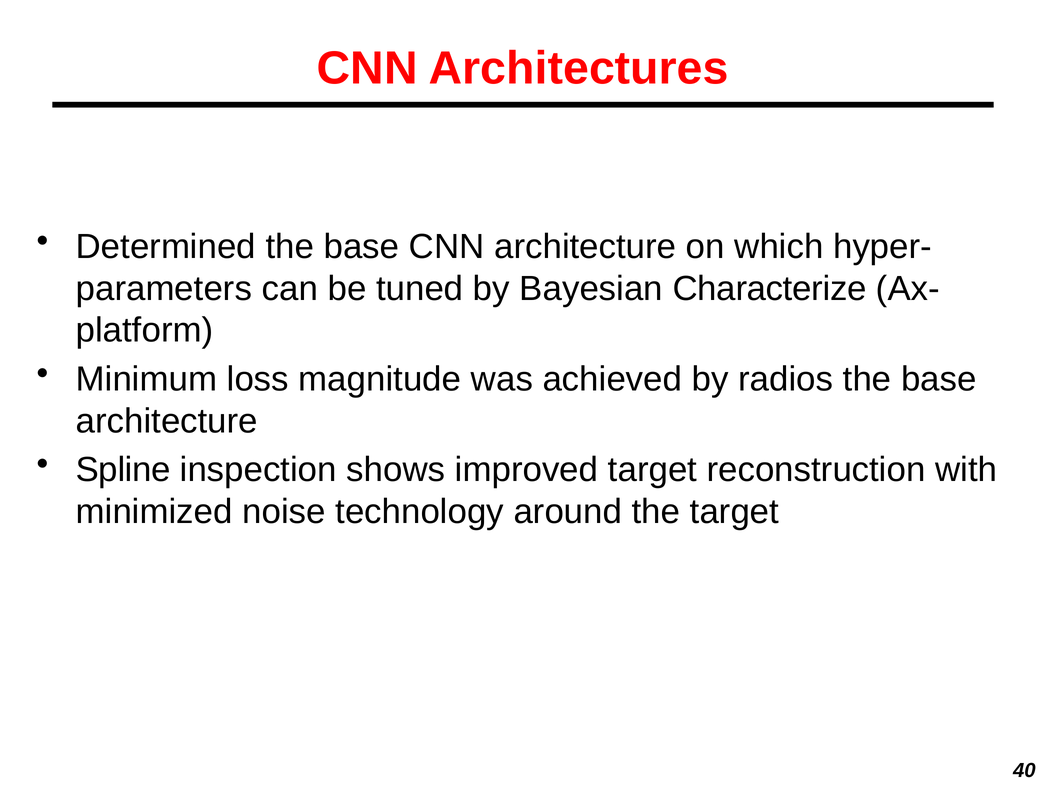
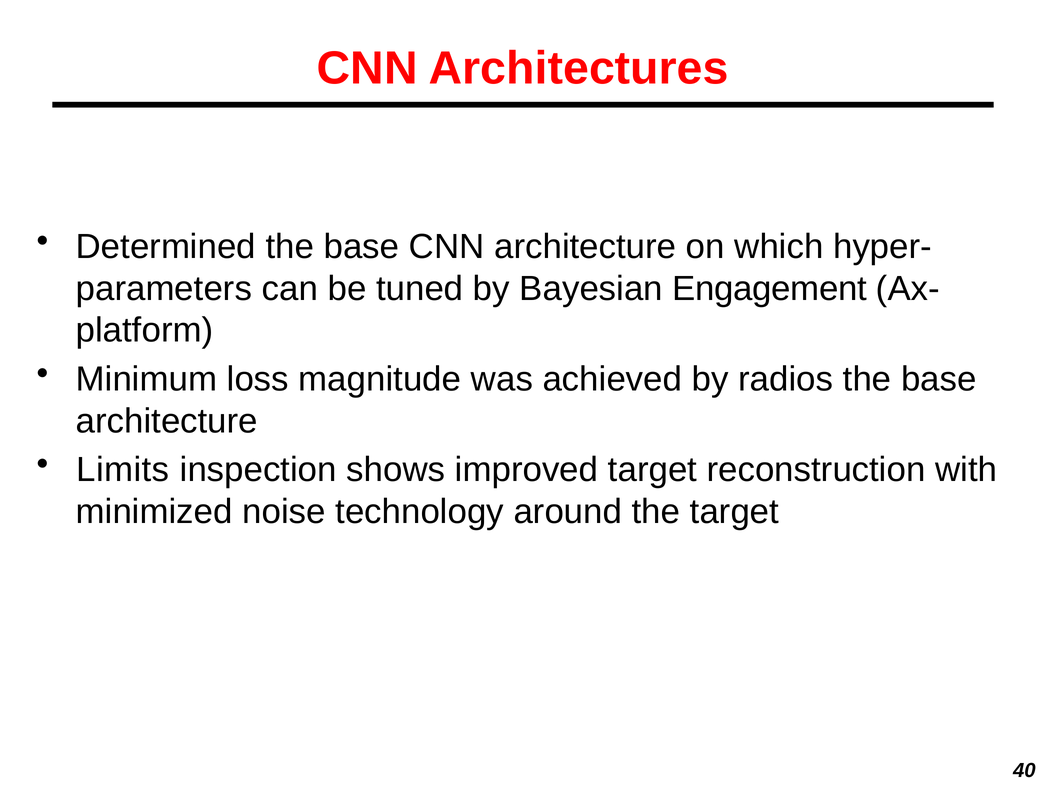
Characterize: Characterize -> Engagement (770, 288)
Spline: Spline -> Limits (123, 470)
